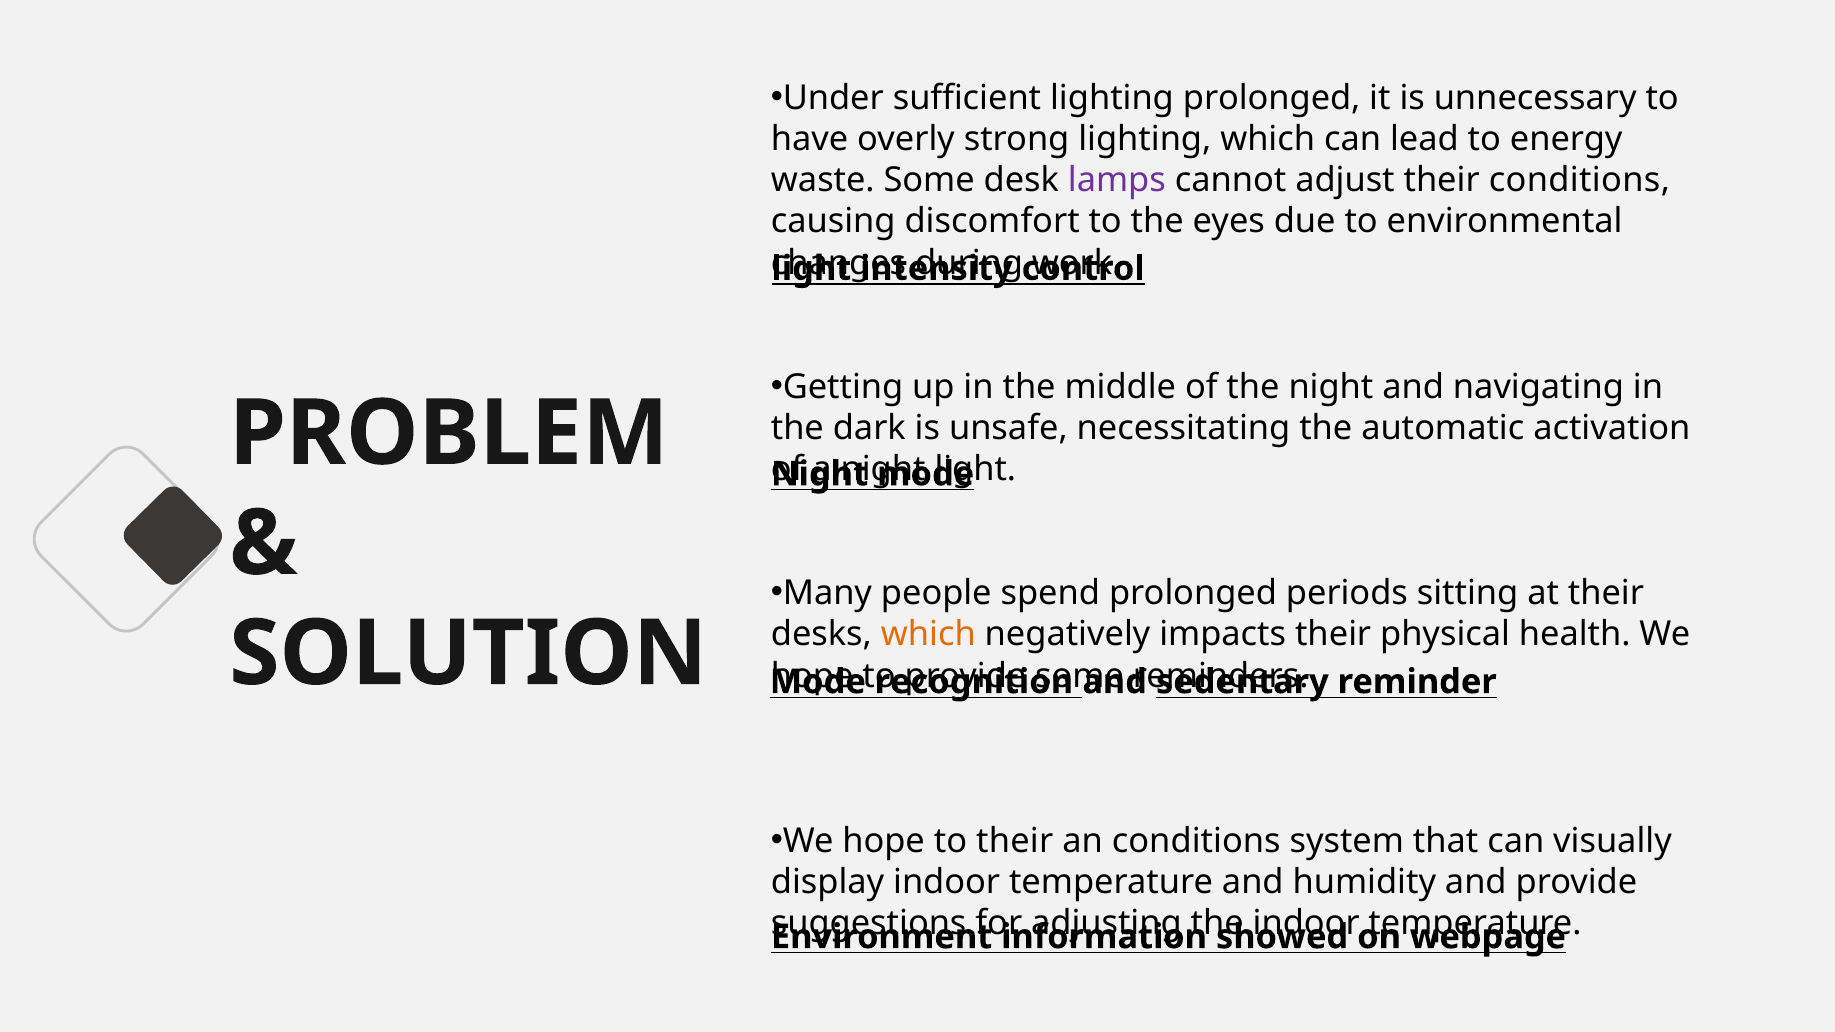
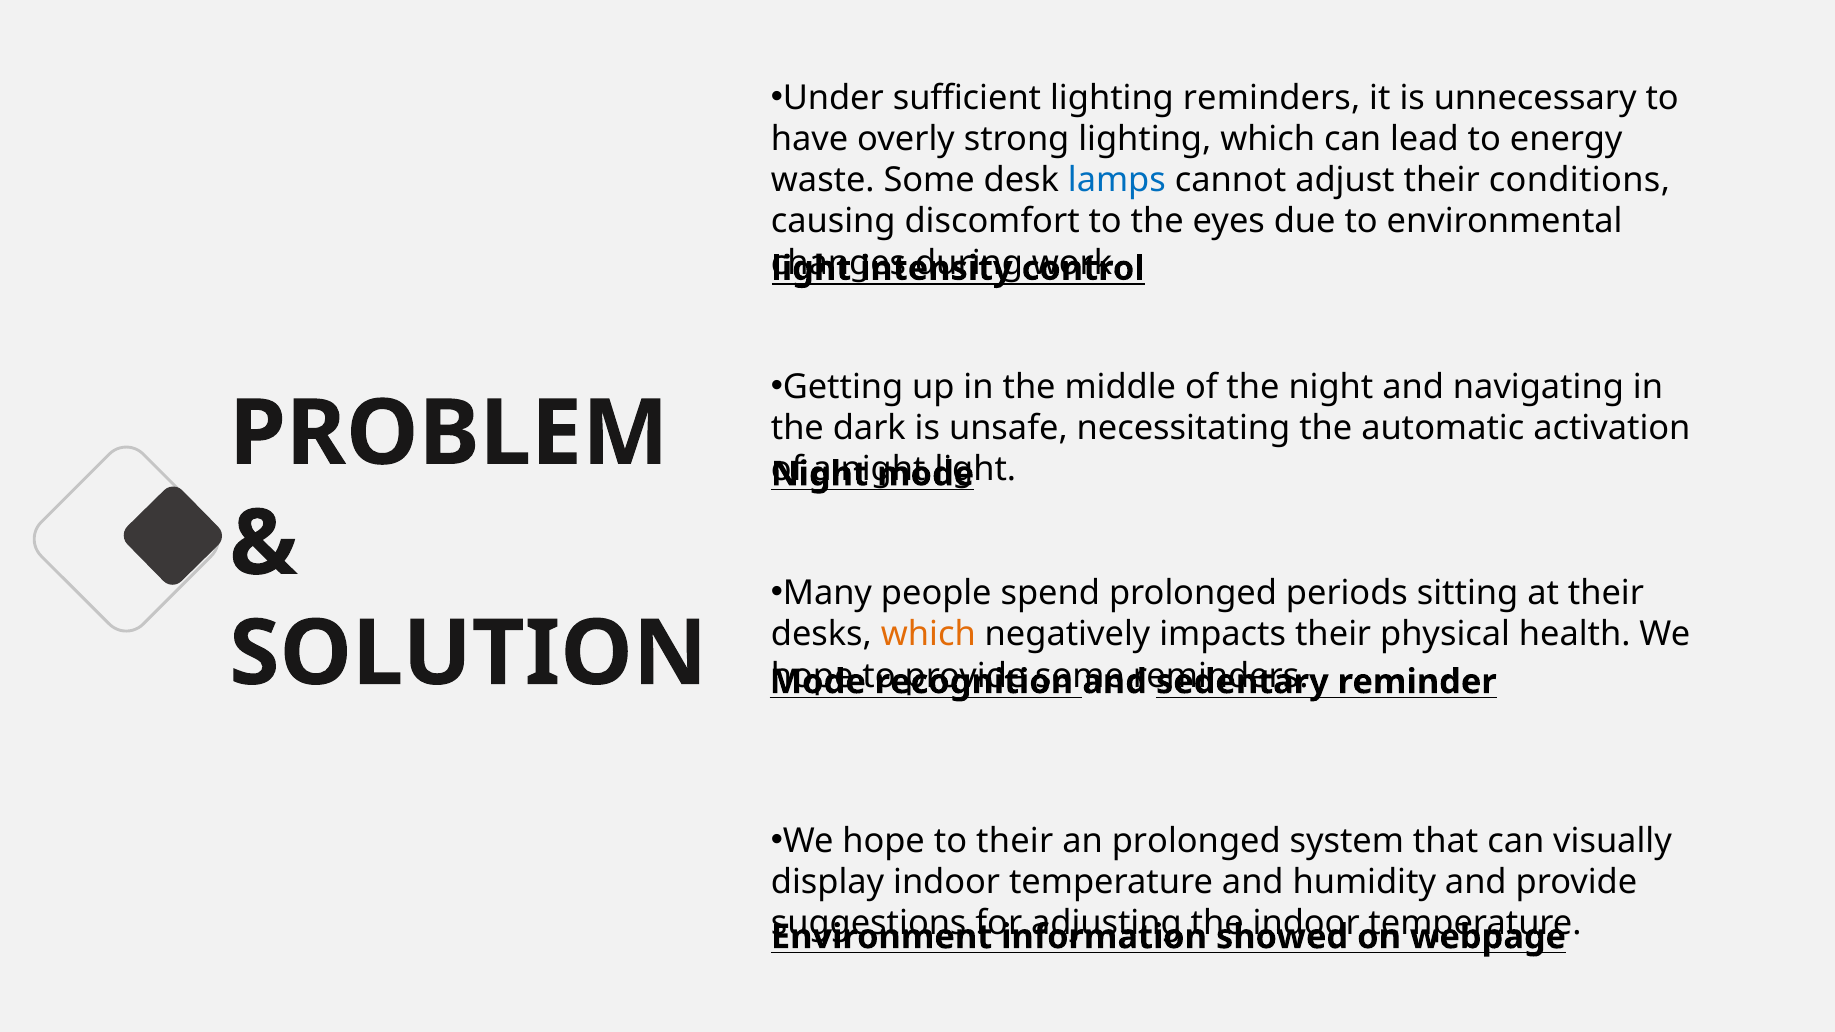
lighting prolonged: prolonged -> reminders (1272, 98)
lamps colour: purple -> blue (1117, 180)
an conditions: conditions -> prolonged (1196, 841)
